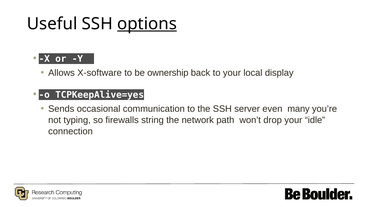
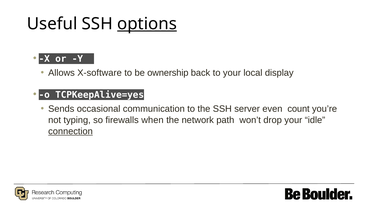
many: many -> count (299, 109)
string: string -> when (152, 120)
connection underline: none -> present (70, 131)
